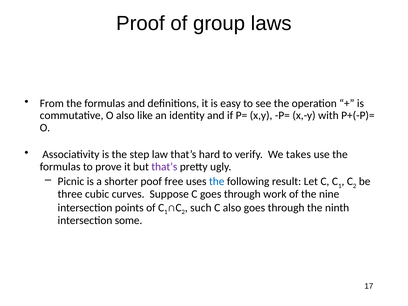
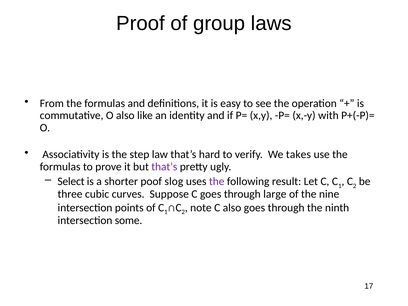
Picnic: Picnic -> Select (71, 182)
free: free -> slog (174, 182)
the colour: blue -> purple (217, 182)
work: work -> large (275, 194)
such: such -> note (201, 208)
